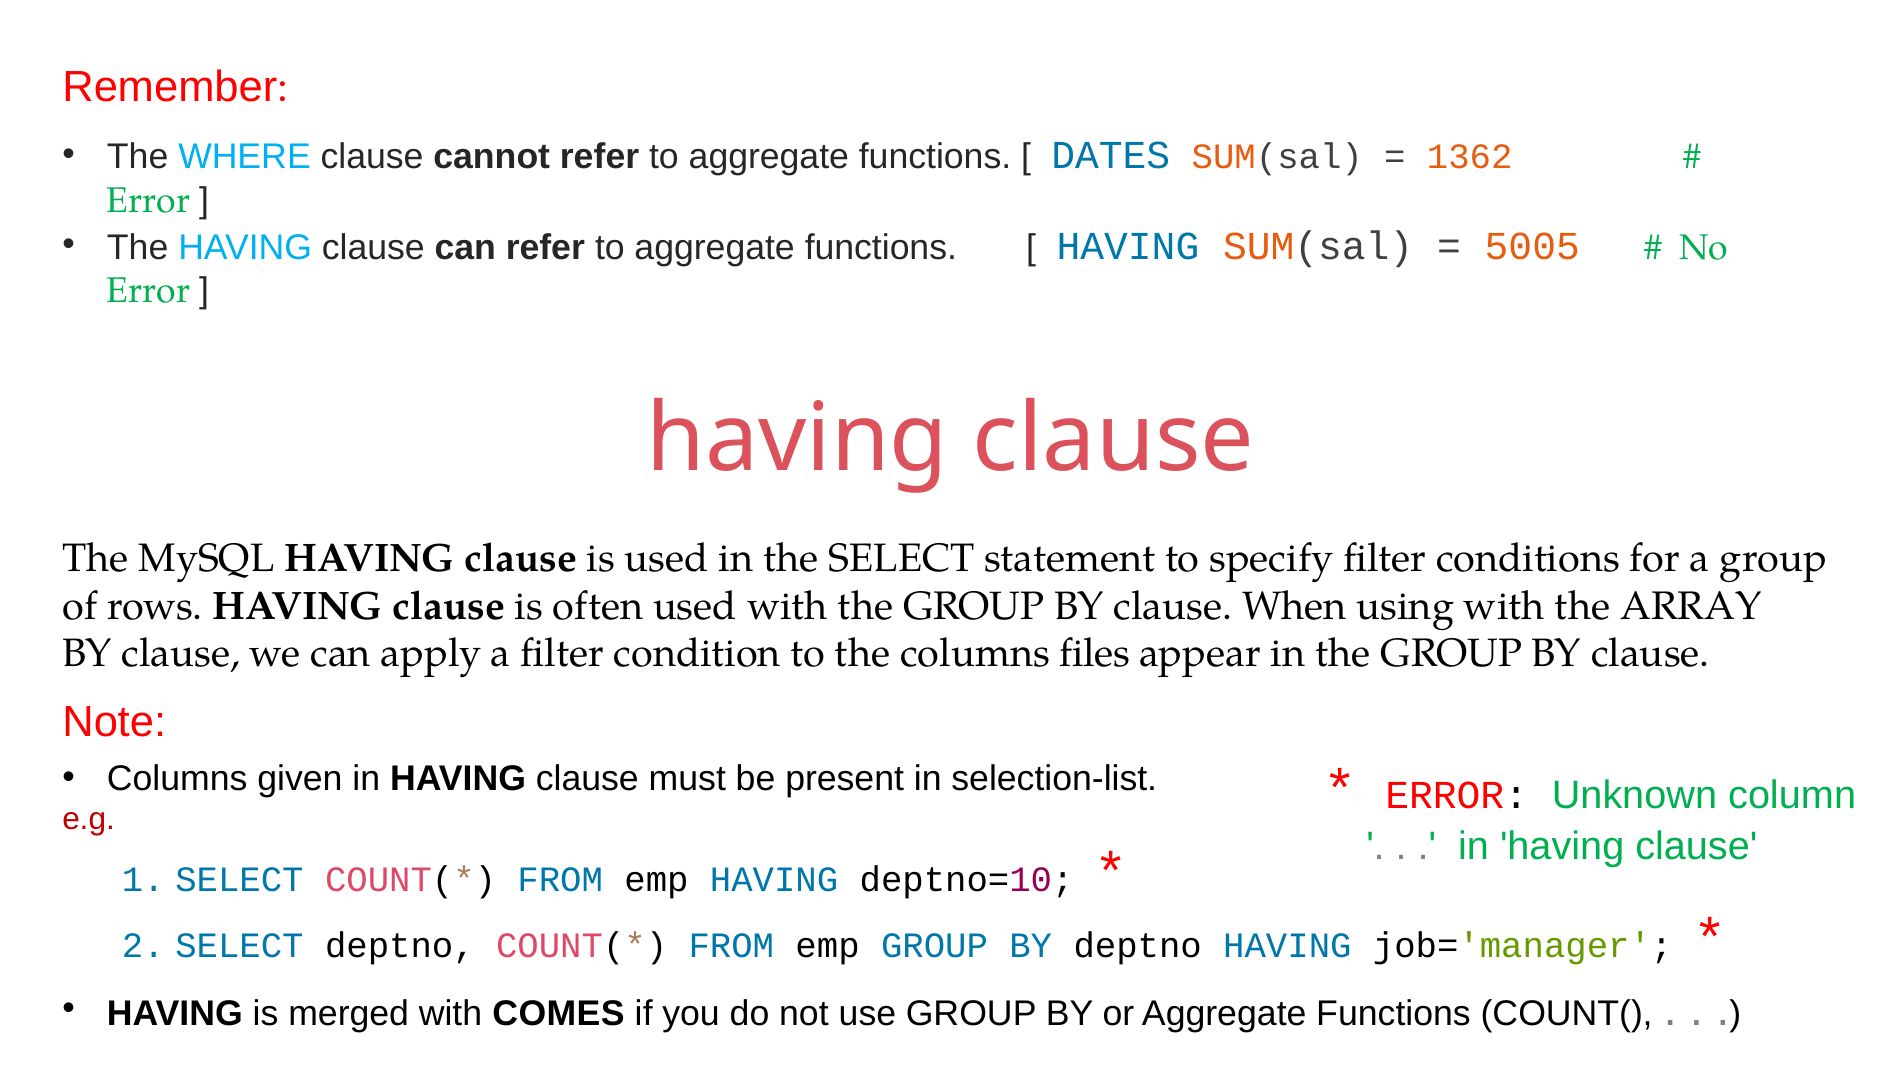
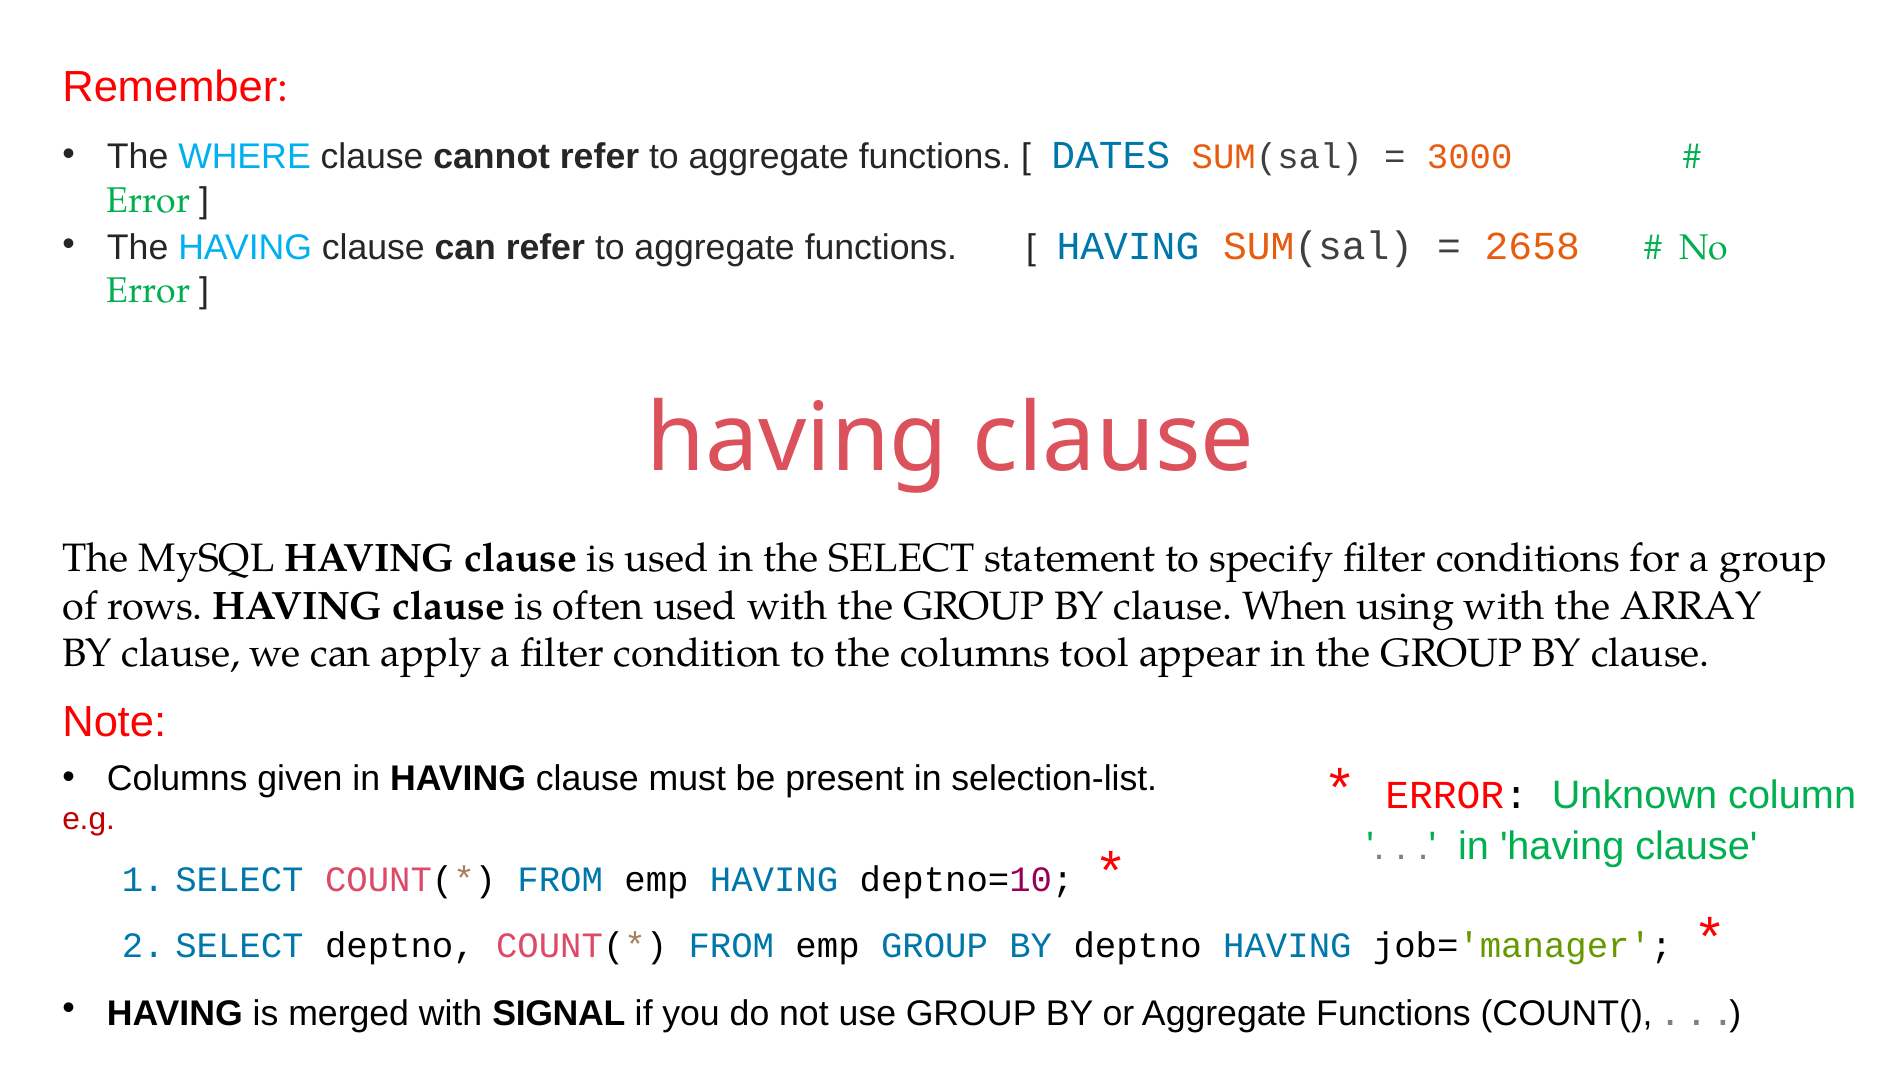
1362: 1362 -> 3000 (1470, 157)
5005: 5005 -> 2658 (1532, 246)
files: files -> tool (1094, 654)
COMES: COMES -> SIGNAL (559, 1014)
